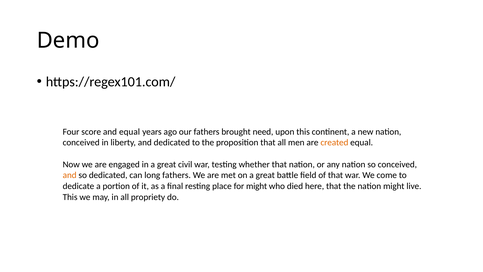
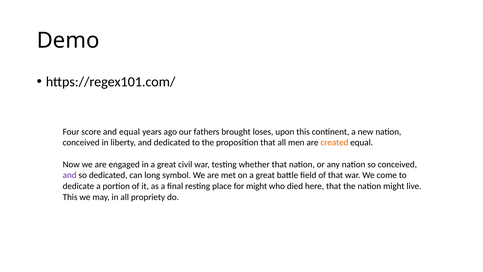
need: need -> loses (263, 132)
and colour: orange -> purple (70, 175)
long fathers: fathers -> symbol (177, 175)
